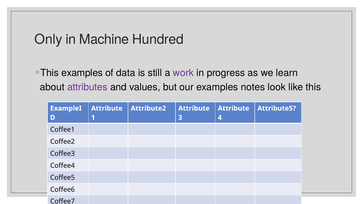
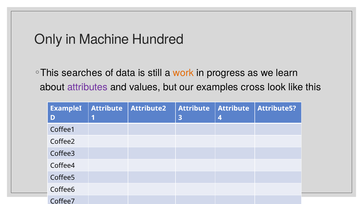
examples: examples -> searches (82, 73)
work colour: purple -> orange (183, 73)
notes: notes -> cross (253, 87)
